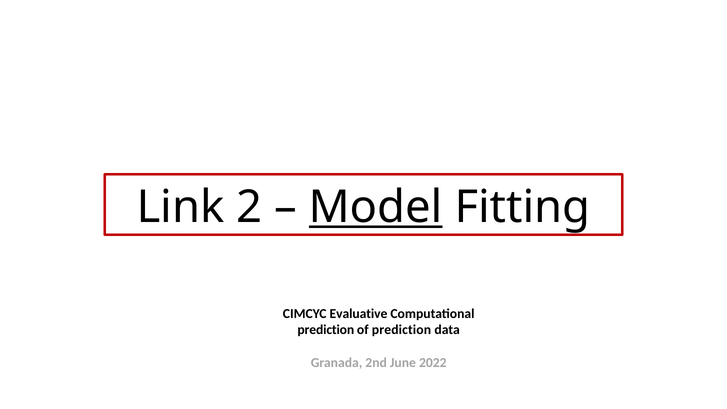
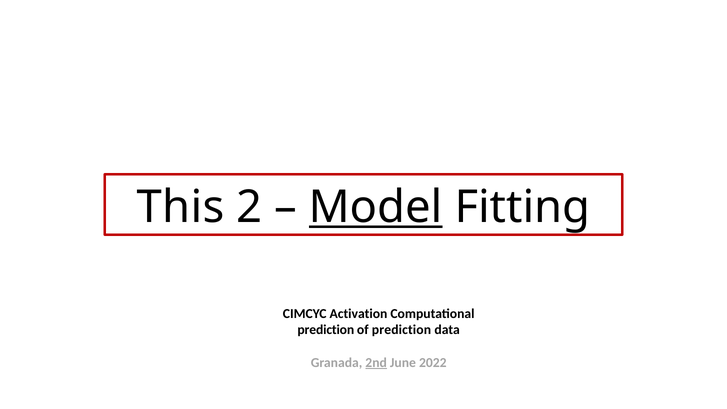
Link: Link -> This (180, 207)
Evaluative: Evaluative -> Activation (358, 313)
2nd underline: none -> present (376, 363)
